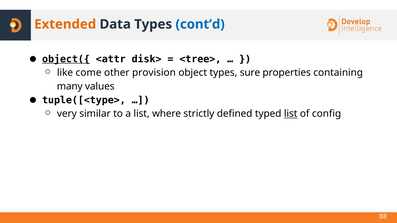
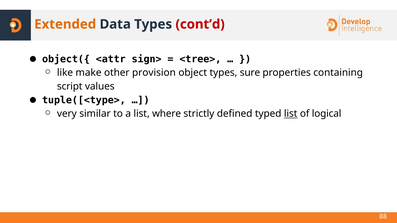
cont’d colour: blue -> red (200, 24)
object({ underline: present -> none (66, 59)
disk>: disk> -> sign> (147, 59)
come: come -> make (89, 73)
many: many -> script (70, 86)
config: config -> logical (327, 114)
